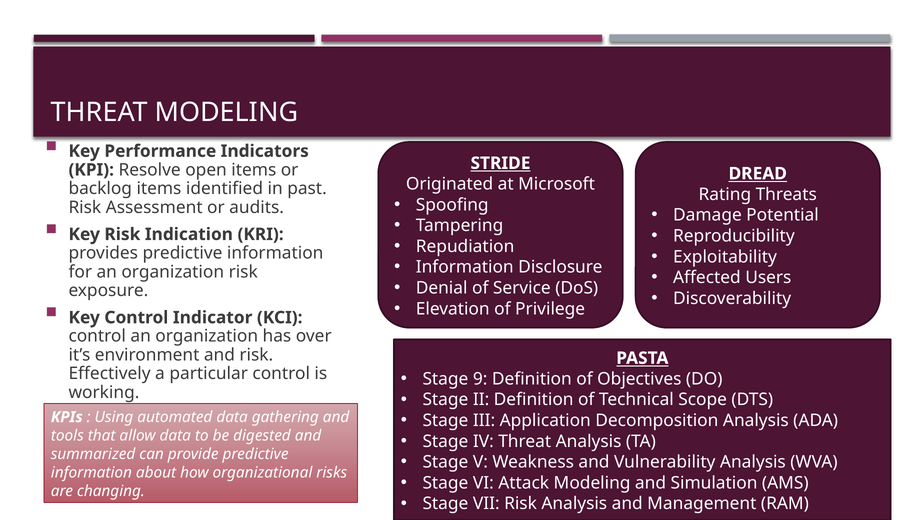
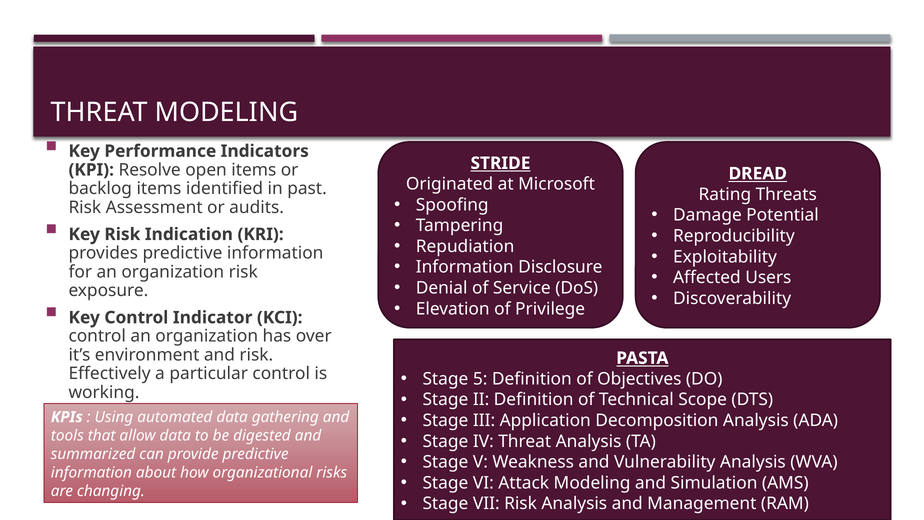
9: 9 -> 5 (480, 379)
